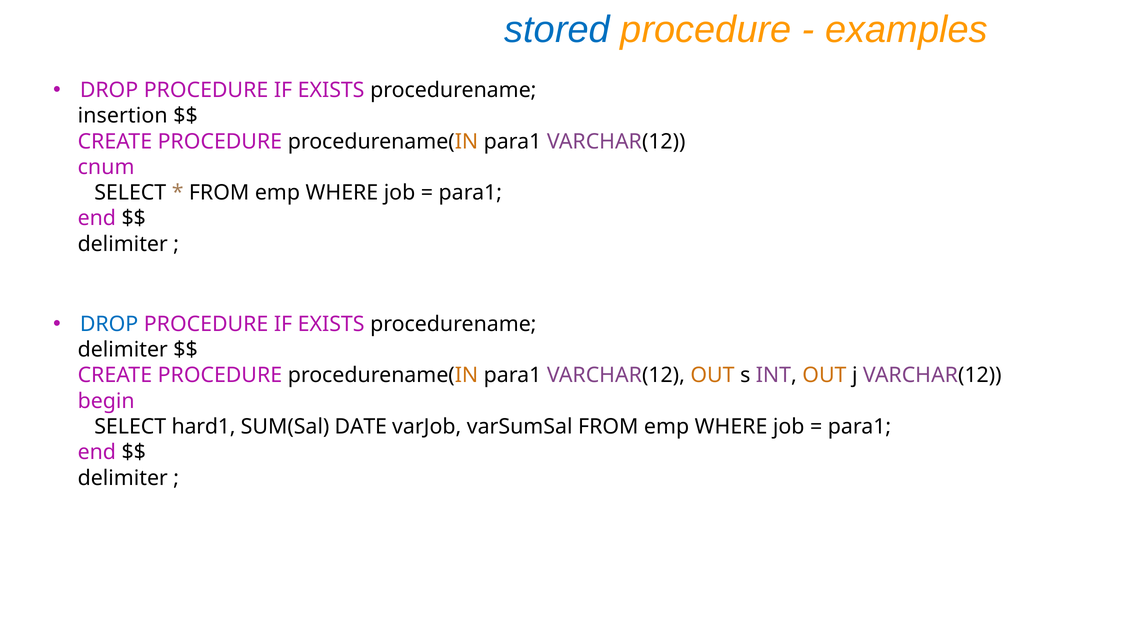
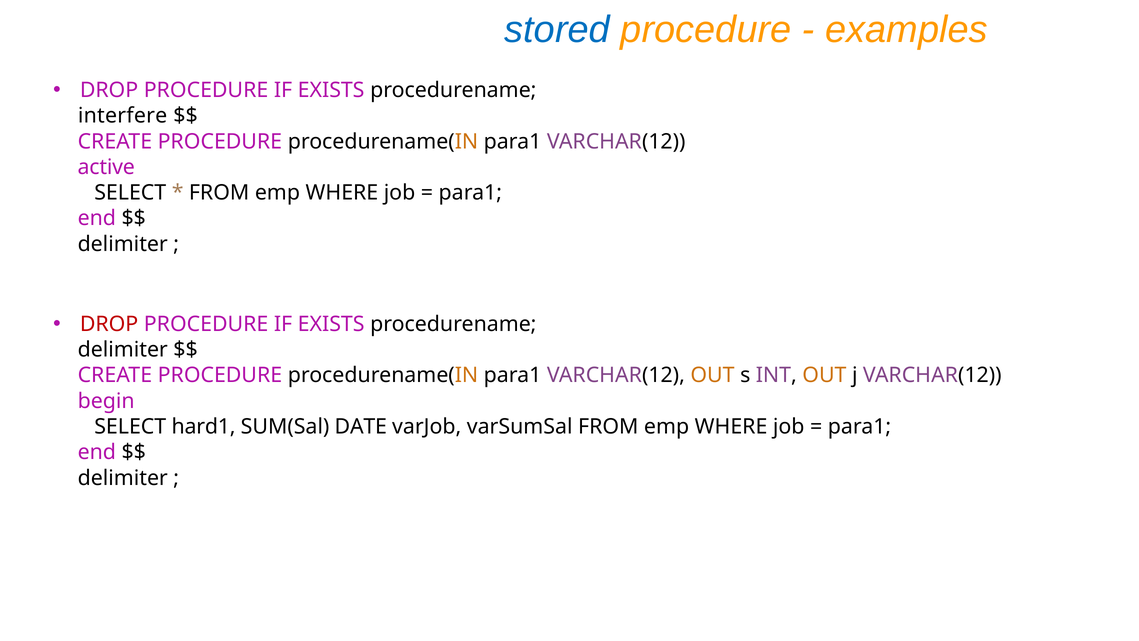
insertion: insertion -> interfere (123, 116)
cnum: cnum -> active (106, 167)
DROP colour: blue -> red (109, 324)
